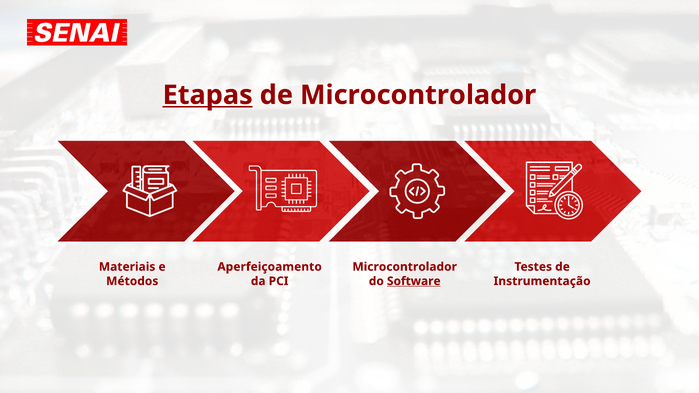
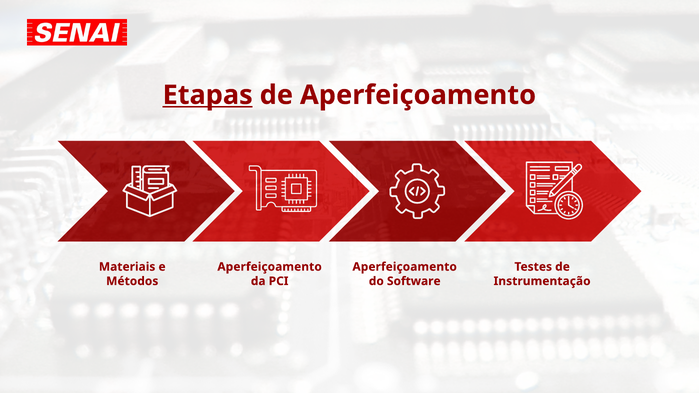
de Microcontrolador: Microcontrolador -> Aperfeiçoamento (418, 95)
Microcontrolador: Microcontrolador -> Aperfeiçoamento (405, 267)
Software underline: present -> none (414, 281)
